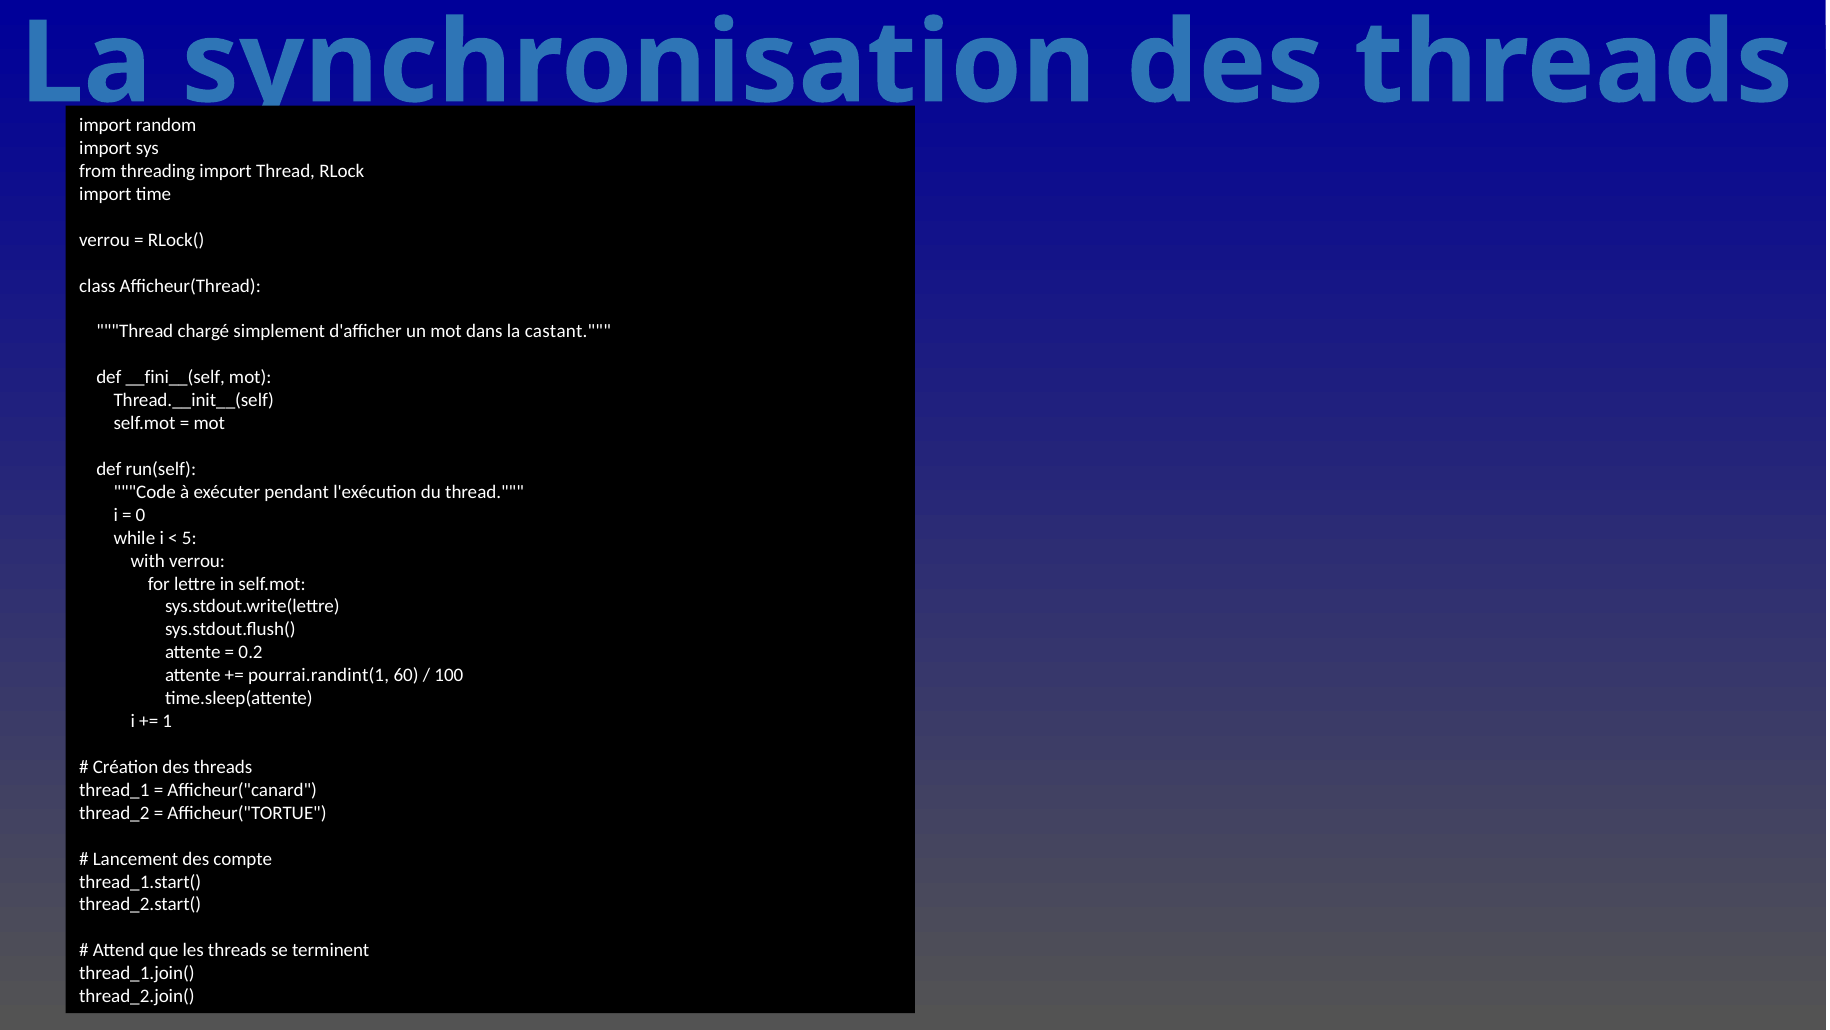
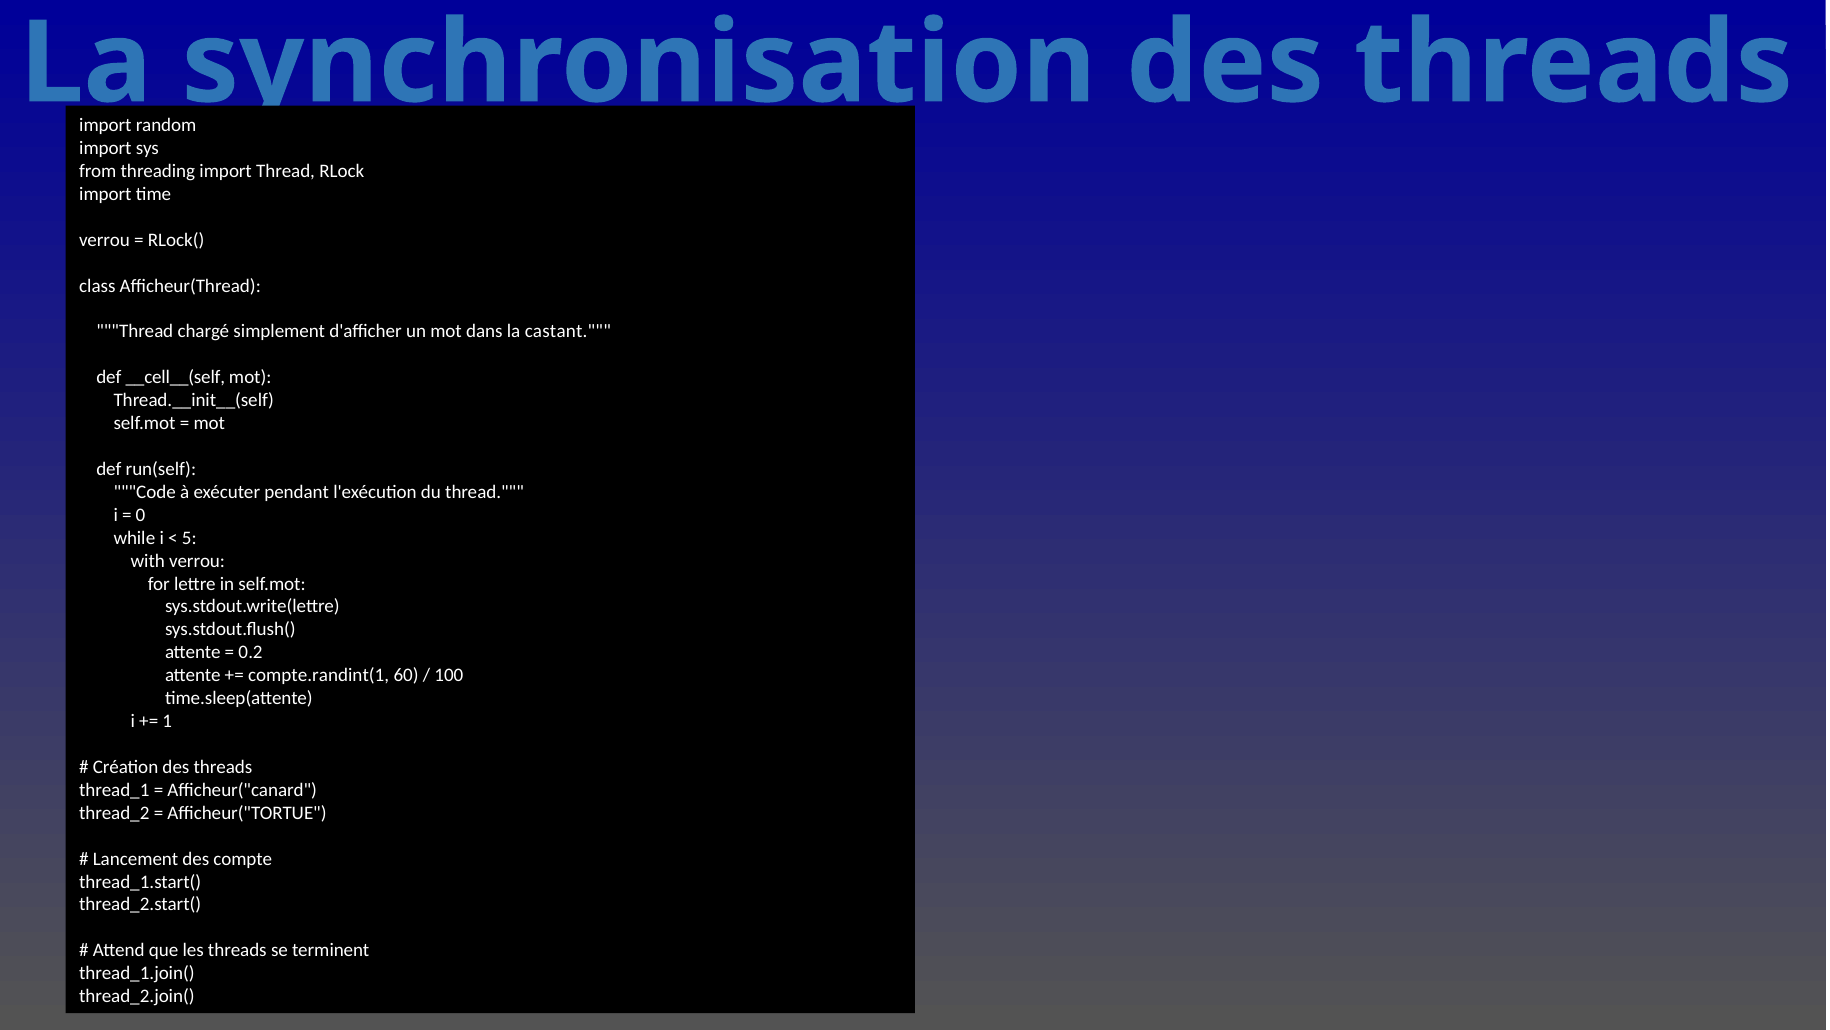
__fini__(self: __fini__(self -> __cell__(self (175, 377)
pourrai.randint(1: pourrai.randint(1 -> compte.randint(1 (319, 675)
